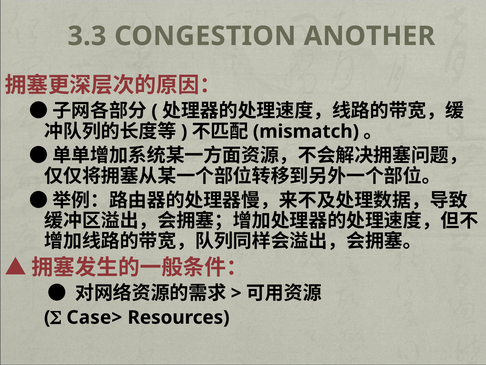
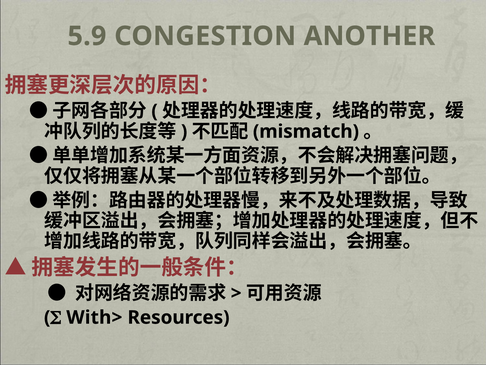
3.3: 3.3 -> 5.9 (87, 36)
Case>: Case> -> With> (94, 317)
